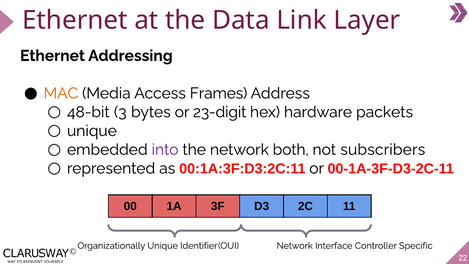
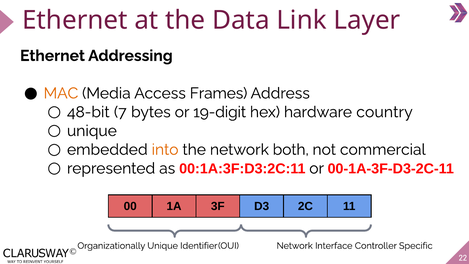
3: 3 -> 7 (120, 112)
23-digit: 23-digit -> 19-digit (220, 112)
packets: packets -> country (384, 112)
into colour: purple -> orange (165, 150)
subscribers: subscribers -> commercial (383, 150)
